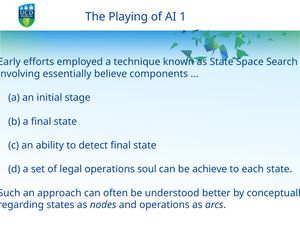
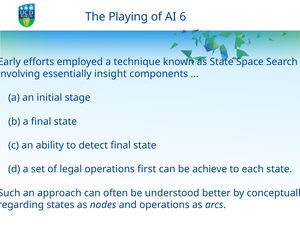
1: 1 -> 6 (183, 17)
believe: believe -> insight (110, 74)
soul: soul -> first (147, 169)
